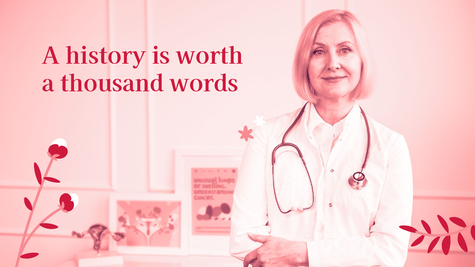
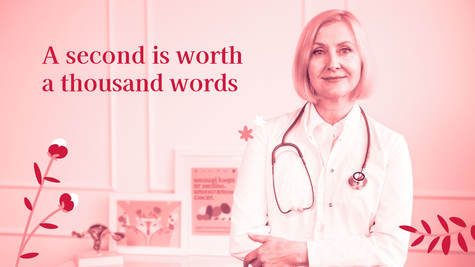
history: history -> second (106, 56)
